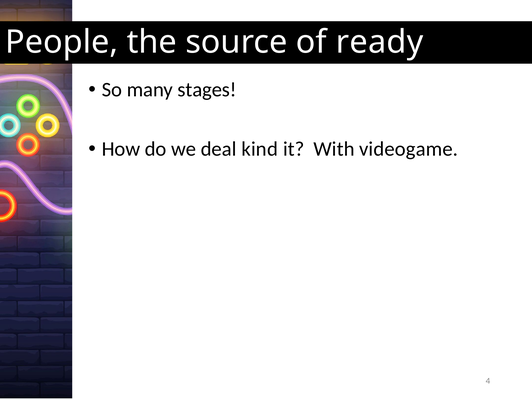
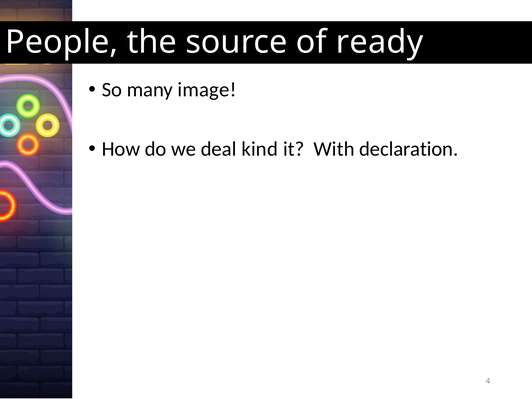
stages: stages -> image (207, 90)
videogame: videogame -> declaration (409, 149)
